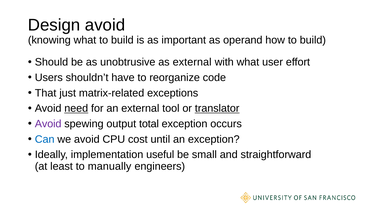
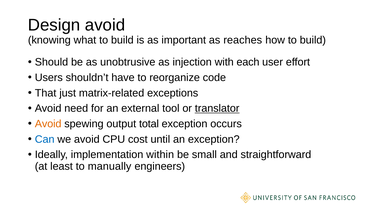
operand: operand -> reaches (243, 40)
as external: external -> injection (192, 62)
with what: what -> each (248, 62)
need underline: present -> none (76, 108)
Avoid colour: purple -> orange (48, 123)
useful: useful -> within (160, 154)
